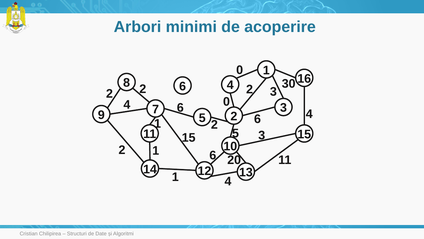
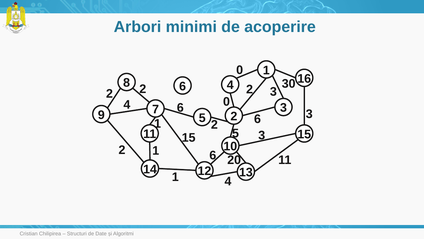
6 4: 4 -> 3 (309, 114)
